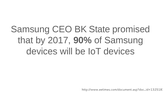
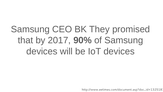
State: State -> They (99, 29)
